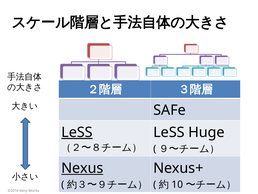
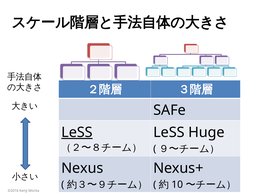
Nexus underline: present -> none (82, 168)
